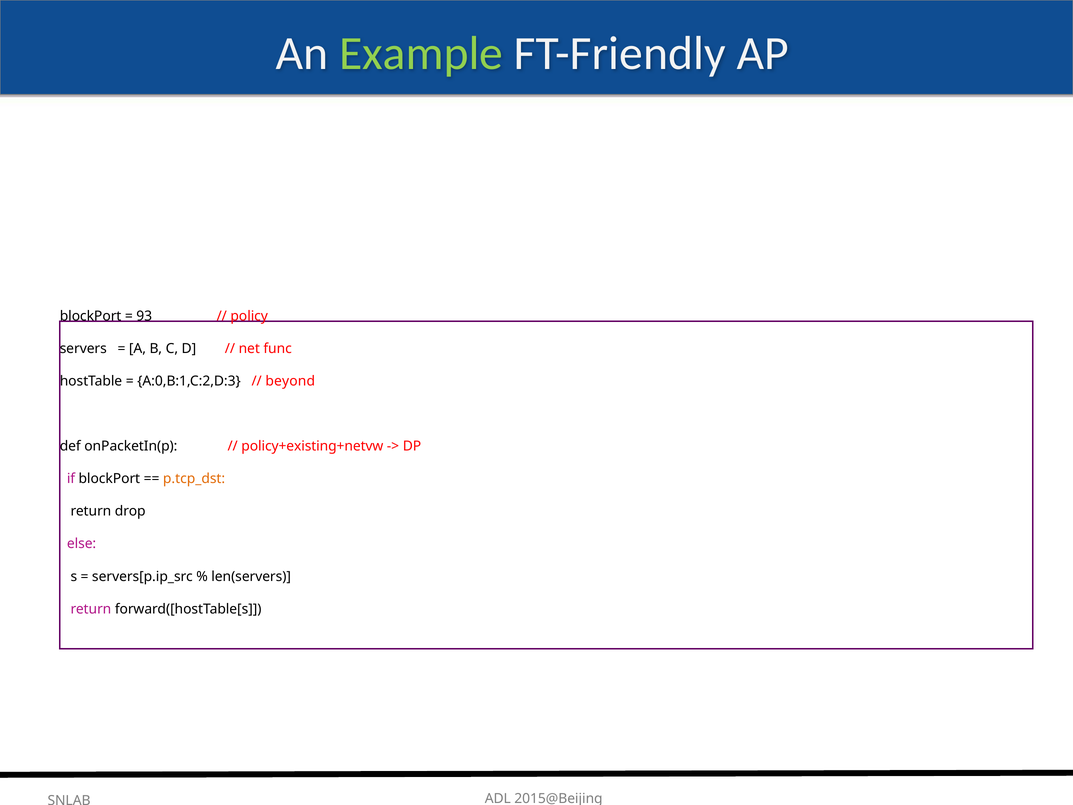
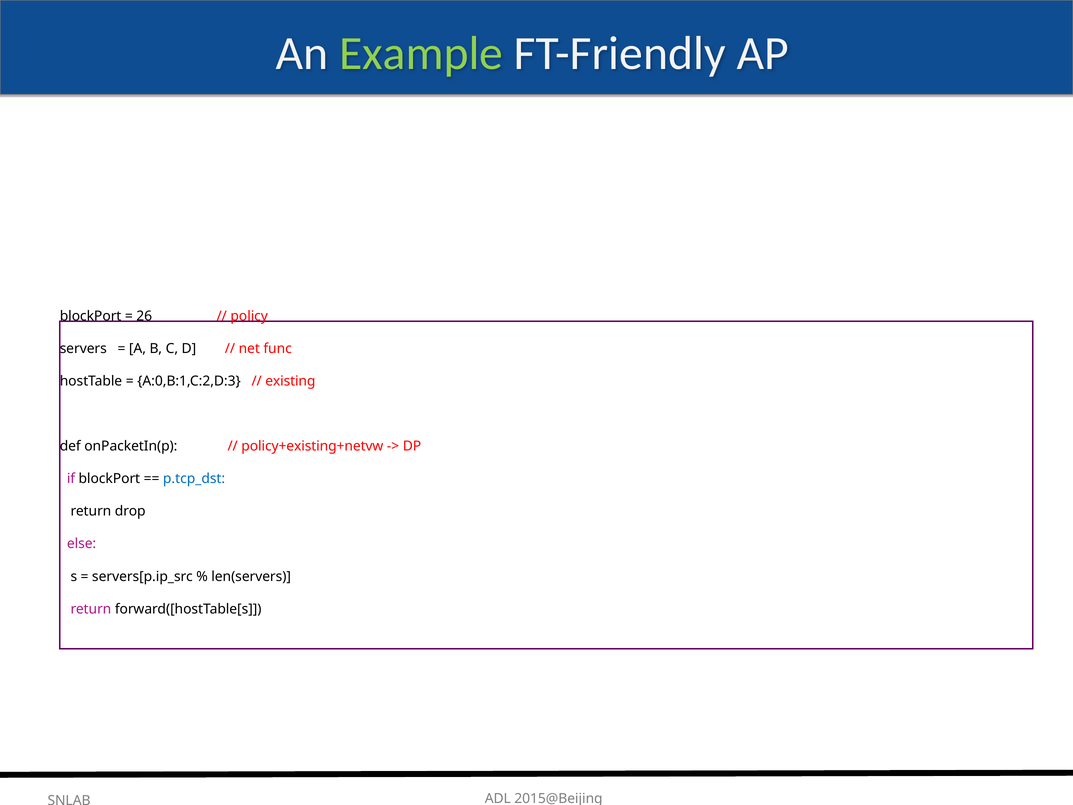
93: 93 -> 26 (144, 316)
beyond: beyond -> existing (290, 381)
p.tcp_dst colour: orange -> blue (194, 479)
